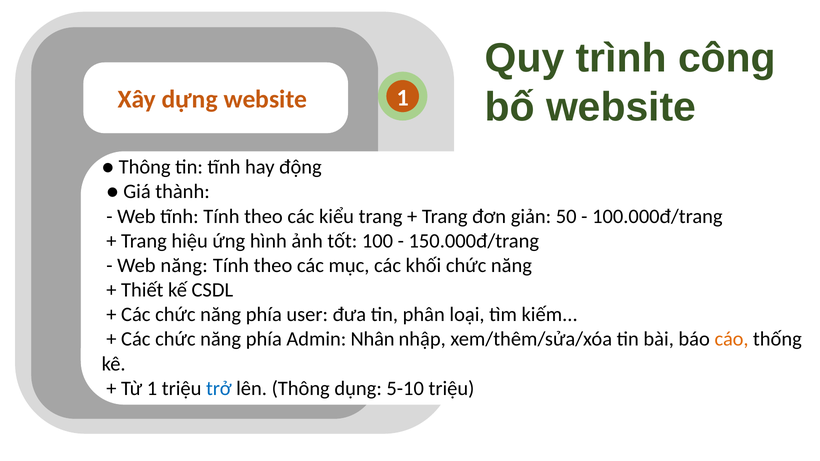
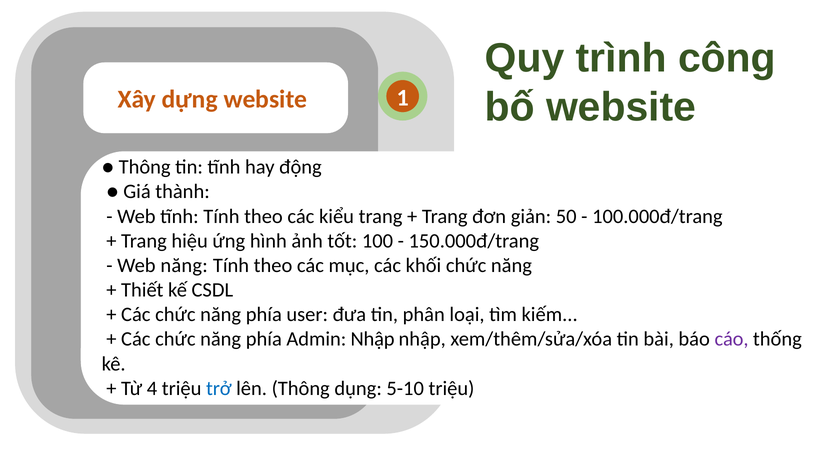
Admin Nhân: Nhân -> Nhập (373, 339)
cáo colour: orange -> purple (732, 339)
Từ 1: 1 -> 4 (152, 389)
